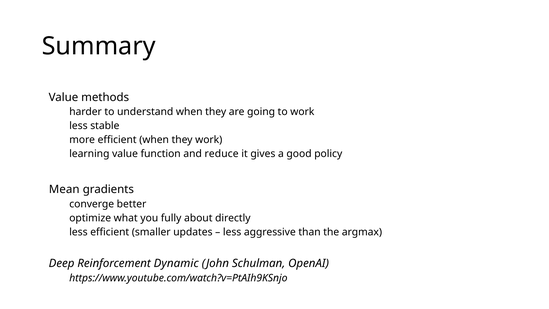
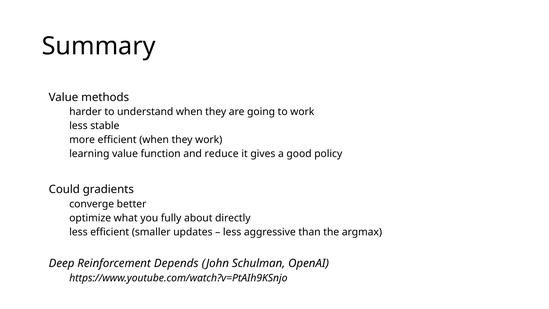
Mean: Mean -> Could (64, 189)
Dynamic: Dynamic -> Depends (176, 263)
